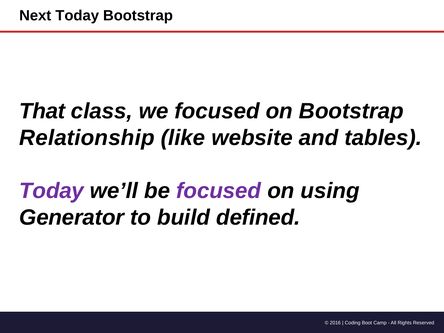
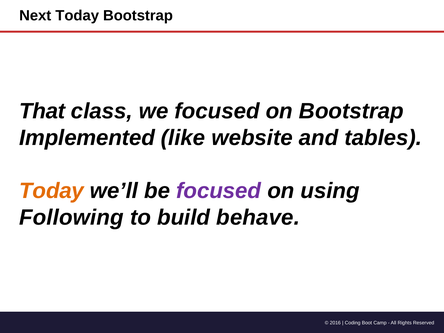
Relationship: Relationship -> Implemented (87, 138)
Today colour: purple -> orange (52, 191)
Generator: Generator -> Following (72, 218)
defined: defined -> behave (258, 218)
